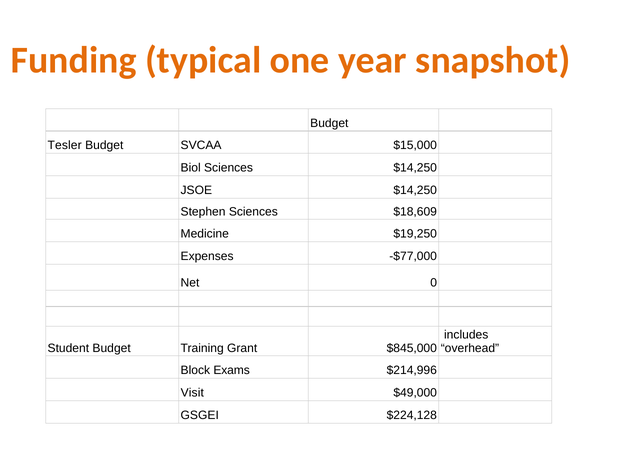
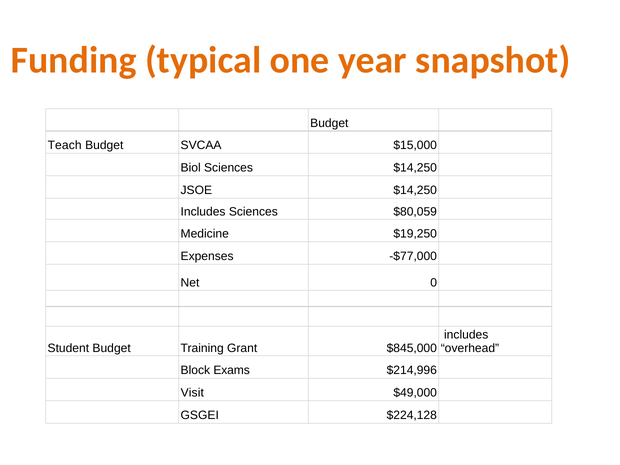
Tesler: Tesler -> Teach (65, 146)
Stephen: Stephen -> Includes (203, 212)
$18,609: $18,609 -> $80,059 (415, 212)
